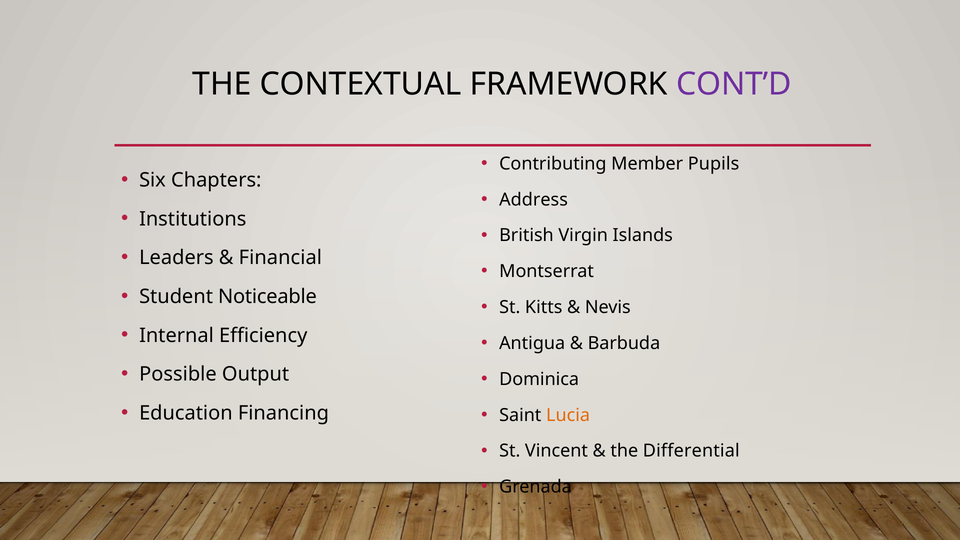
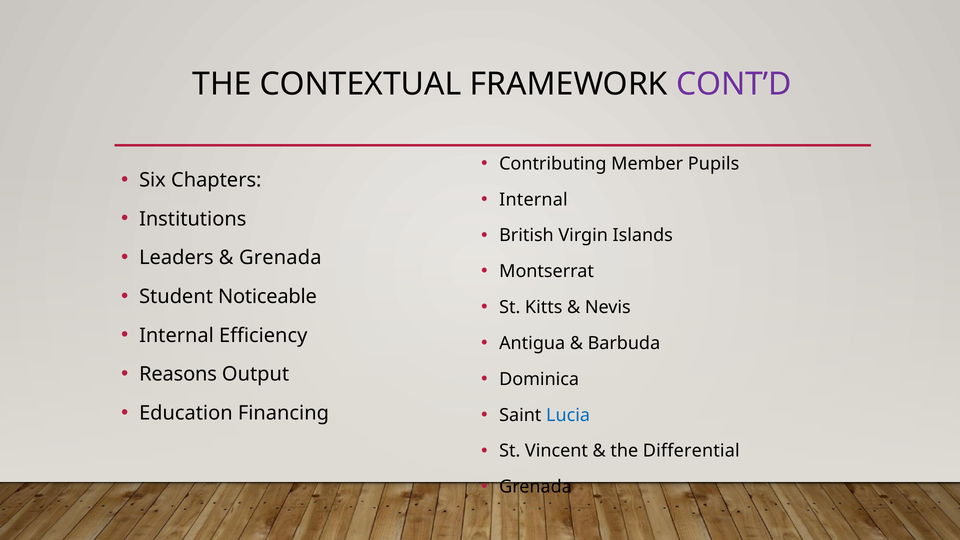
Address: Address -> Internal (533, 200)
Financial: Financial -> Grenada (280, 258)
Possible: Possible -> Reasons (178, 374)
Lucia colour: orange -> blue (568, 415)
